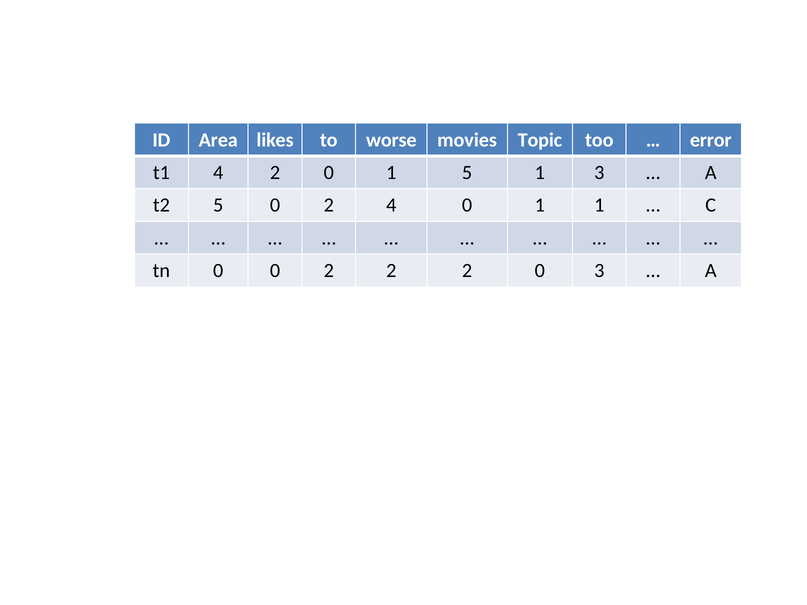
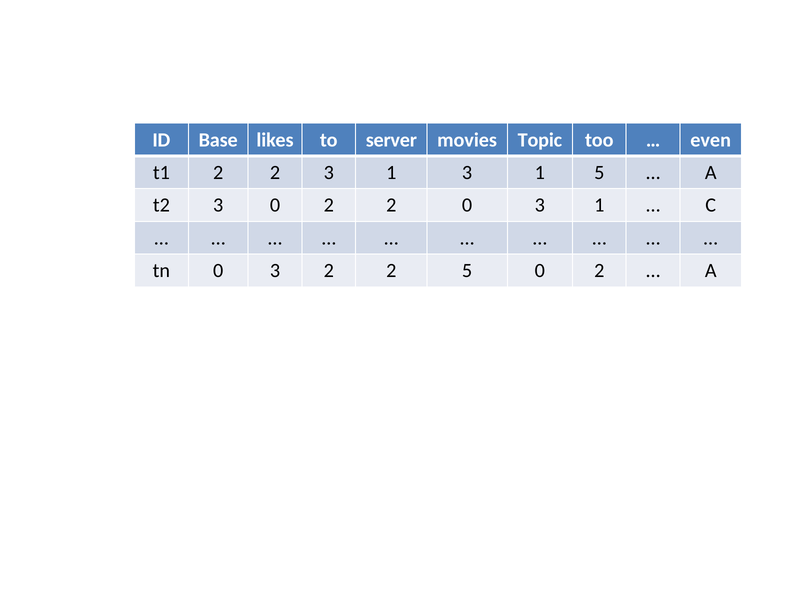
Area: Area -> Base (218, 140)
worse: worse -> server (391, 140)
error: error -> even (711, 140)
t1 4: 4 -> 2 (218, 173)
0: 0 -> 3 (329, 173)
1 5: 5 -> 3 (467, 173)
1 3: 3 -> 5 (599, 173)
t2 5: 5 -> 3 (218, 205)
0 2 4: 4 -> 2 (391, 205)
1: 1 -> 3 (540, 205)
tn 0 0: 0 -> 3 (275, 271)
2 2 2: 2 -> 5 (467, 271)
3: 3 -> 2 (599, 271)
